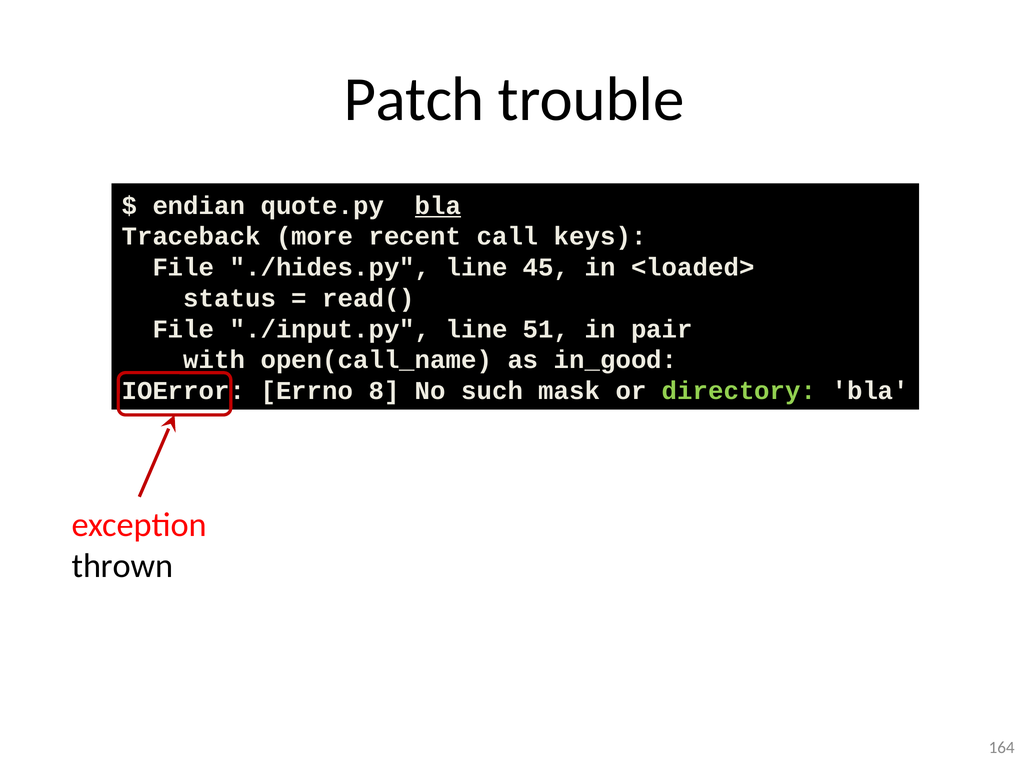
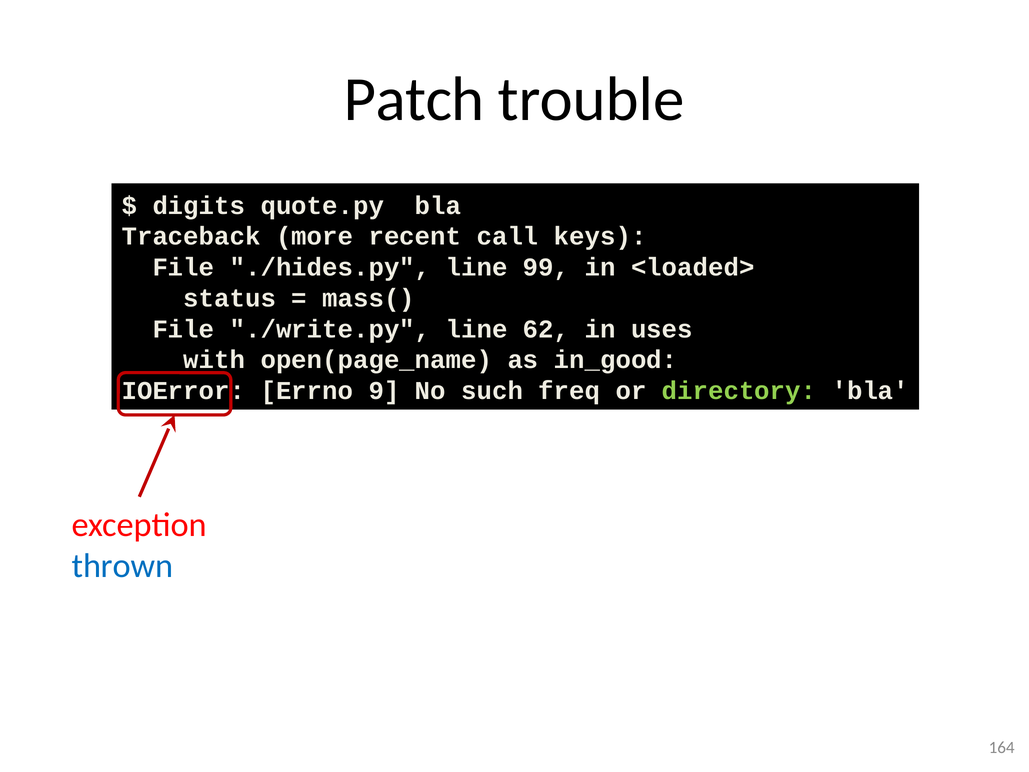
endian: endian -> digits (199, 206)
bla underline: present -> none (438, 206)
45: 45 -> 99 (546, 267)
read(: read( -> mass( (369, 298)
./input.py: ./input.py -> ./write.py (330, 329)
51: 51 -> 62 (546, 329)
pair: pair -> uses (662, 329)
open(call_name: open(call_name -> open(page_name (376, 360)
8: 8 -> 9 (384, 391)
mask: mask -> freq (569, 391)
thrown colour: black -> blue (122, 566)
